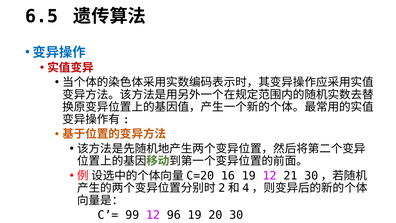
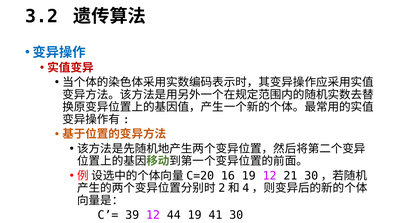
6.5: 6.5 -> 3.2 (42, 16)
99: 99 -> 39 (132, 215)
96: 96 -> 44 (174, 215)
20: 20 -> 41 (215, 215)
